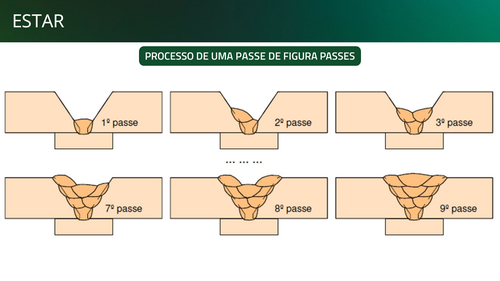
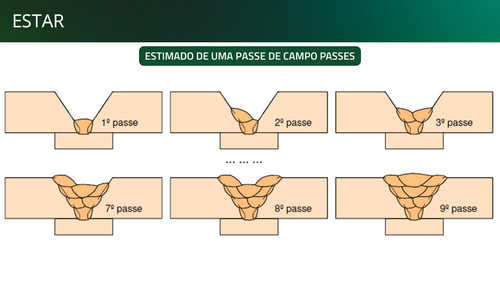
PROCESSO: PROCESSO -> ESTIMADO (169, 56)
FIGURA: FIGURA -> CAMPO (300, 56)
